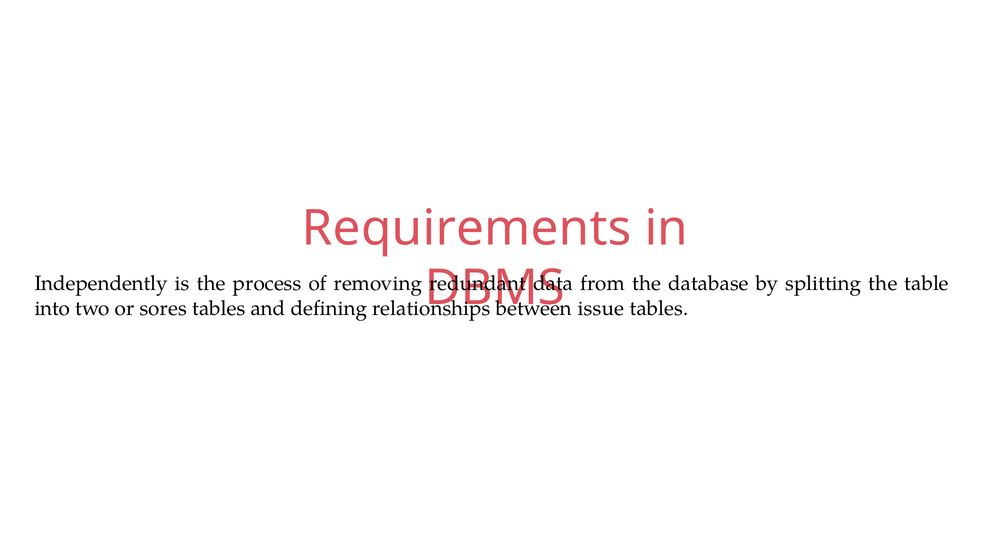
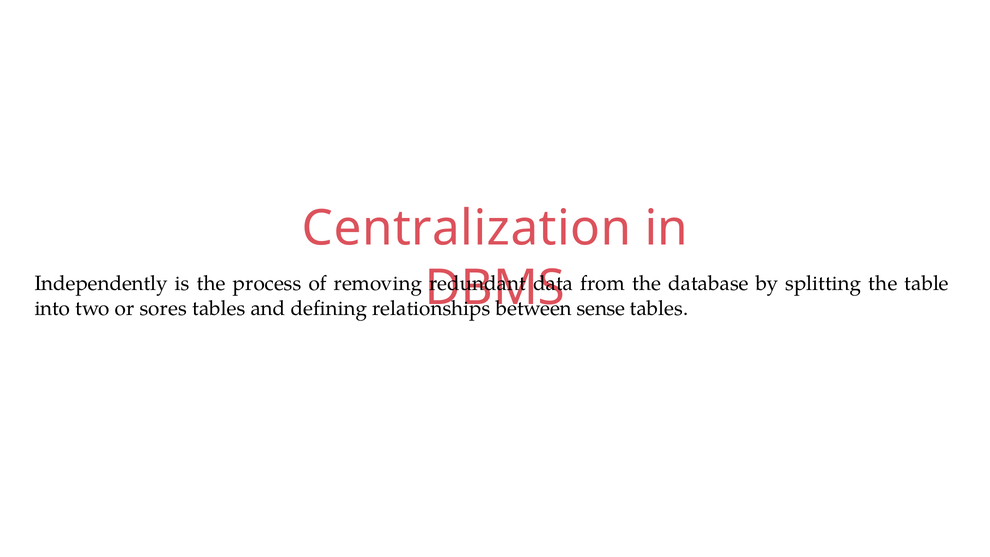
Requirements: Requirements -> Centralization (467, 229)
issue: issue -> sense (601, 308)
